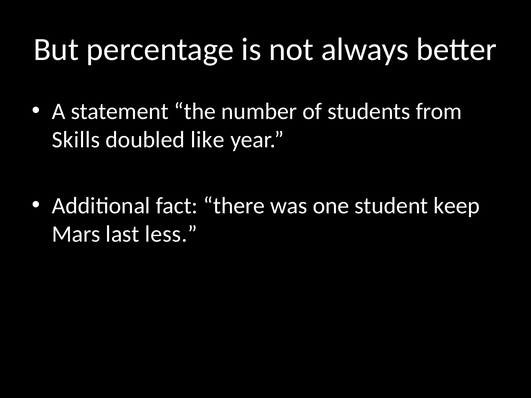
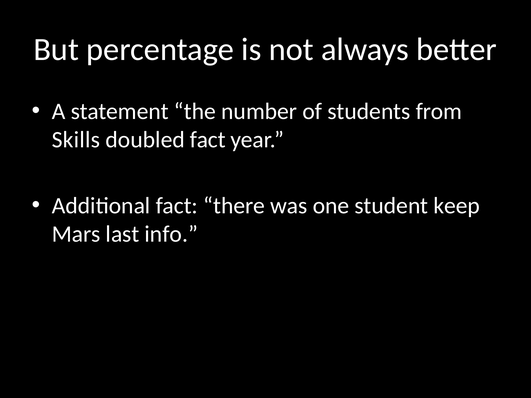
doubled like: like -> fact (208, 140)
less: less -> info (171, 234)
